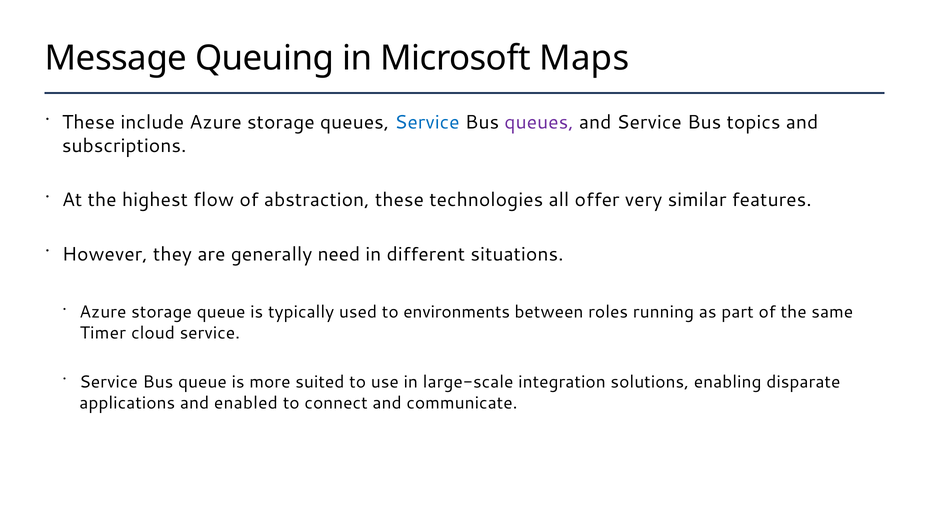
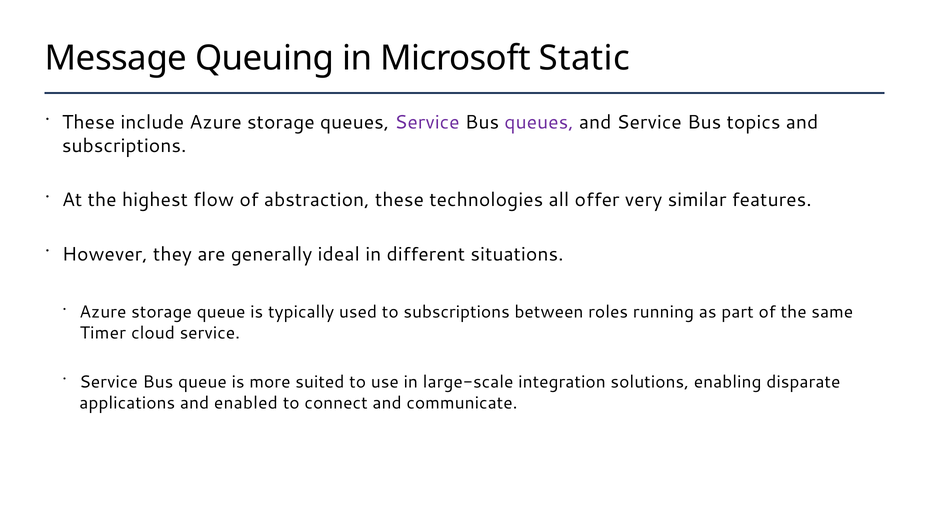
Maps: Maps -> Static (584, 58)
Service colour: blue -> purple (427, 122)
need: need -> ideal (339, 254)
to environments: environments -> subscriptions (457, 312)
